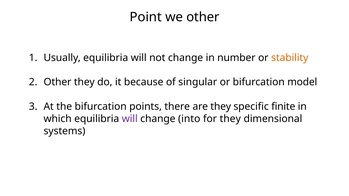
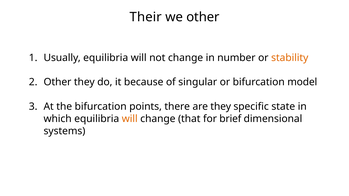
Point: Point -> Their (146, 17)
finite: finite -> state (283, 107)
will colour: purple -> orange (130, 119)
into: into -> that (189, 119)
for they: they -> brief (230, 119)
